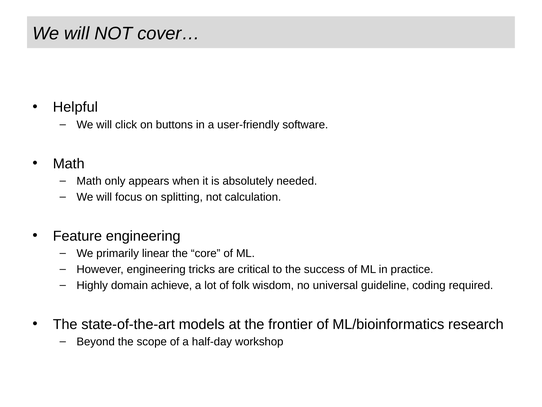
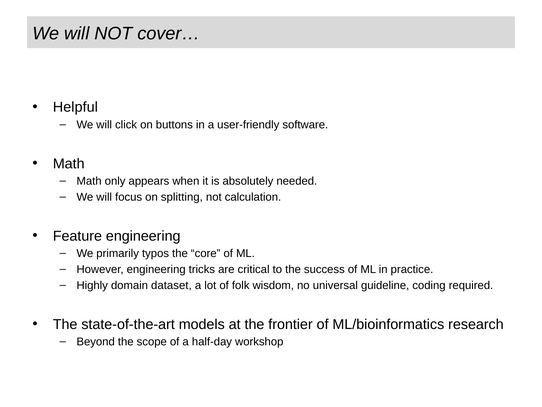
linear: linear -> typos (156, 253)
achieve: achieve -> dataset (171, 285)
